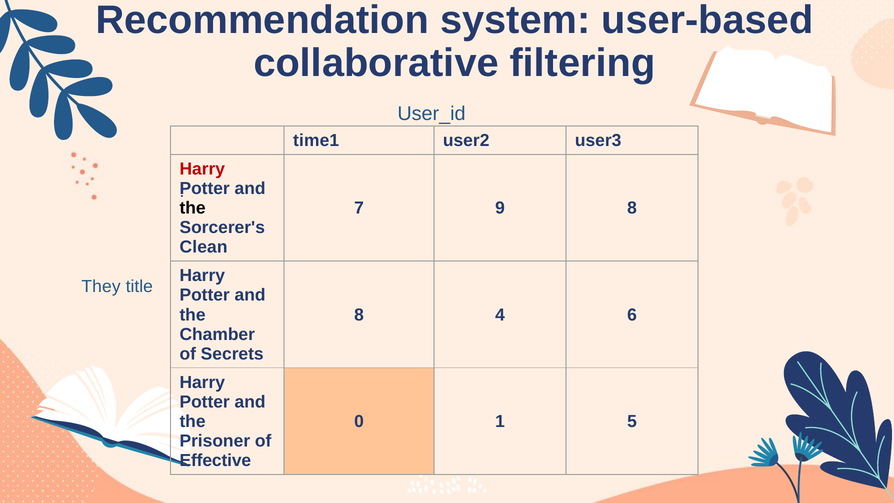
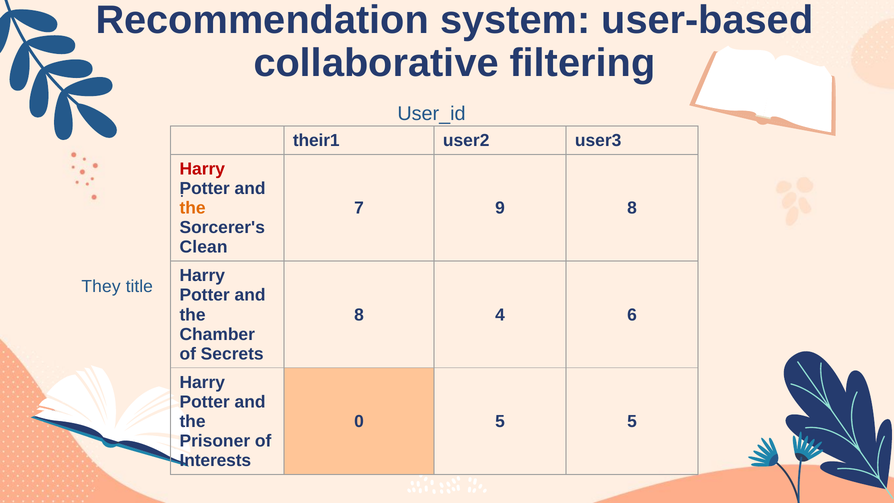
time1: time1 -> their1 (316, 140)
the colour: black -> orange (193, 208)
0 1: 1 -> 5 (500, 421)
Effective: Effective -> Interests (215, 460)
